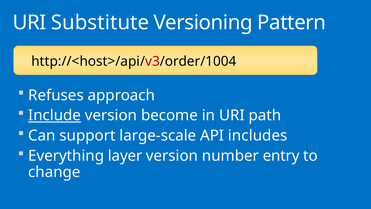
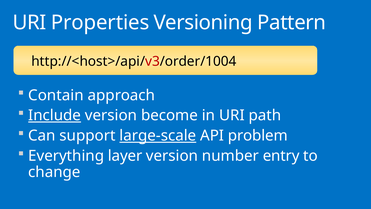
Substitute: Substitute -> Properties (100, 22)
Refuses: Refuses -> Contain (56, 95)
large-scale underline: none -> present (158, 135)
includes: includes -> problem (258, 135)
